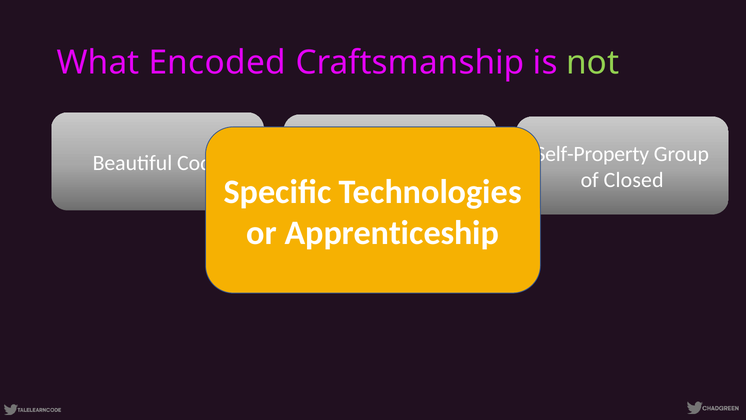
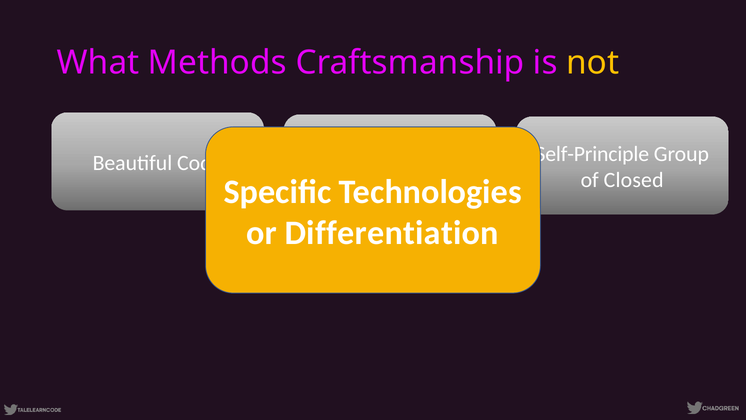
Encoded: Encoded -> Methods (217, 63)
not colour: light green -> yellow (593, 63)
Self-Property: Self-Property -> Self-Principle (592, 154)
Apprenticeship: Apprenticeship -> Differentiation (392, 233)
